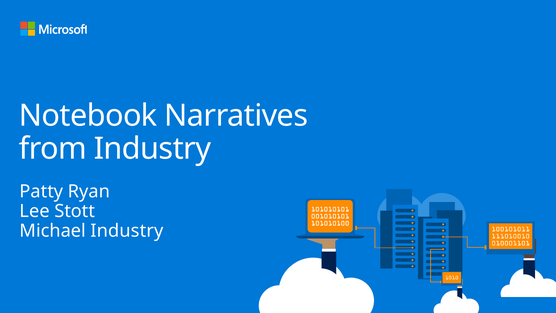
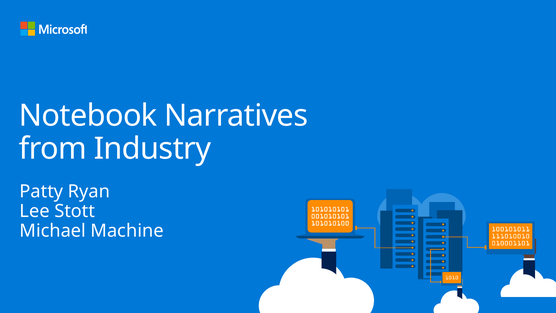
Michael Industry: Industry -> Machine (127, 231)
